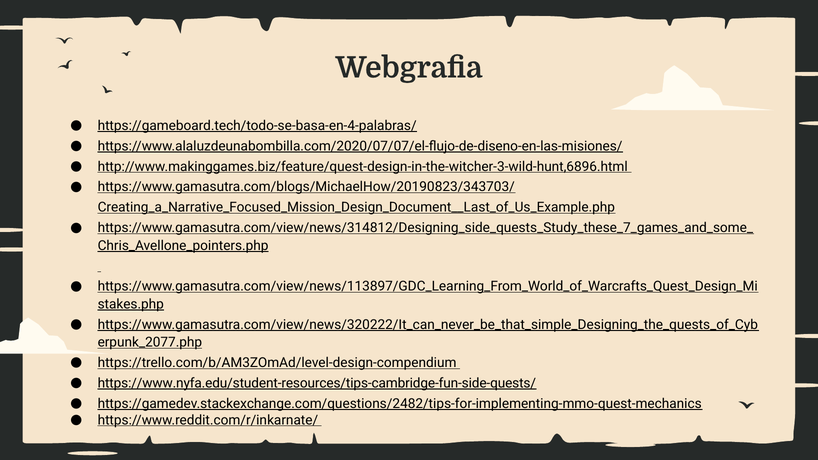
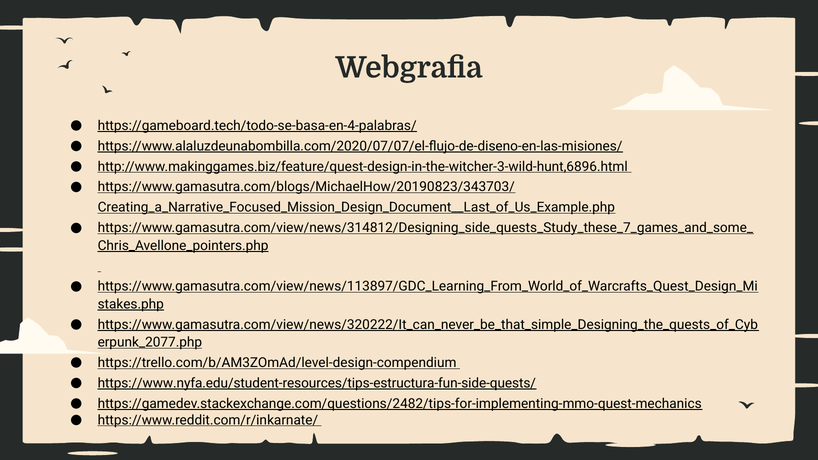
https://www.nyfa.edu/student-resources/tips-cambridge-fun-side-quests/: https://www.nyfa.edu/student-resources/tips-cambridge-fun-side-quests/ -> https://www.nyfa.edu/student-resources/tips-estructura-fun-side-quests/ (317, 383)
